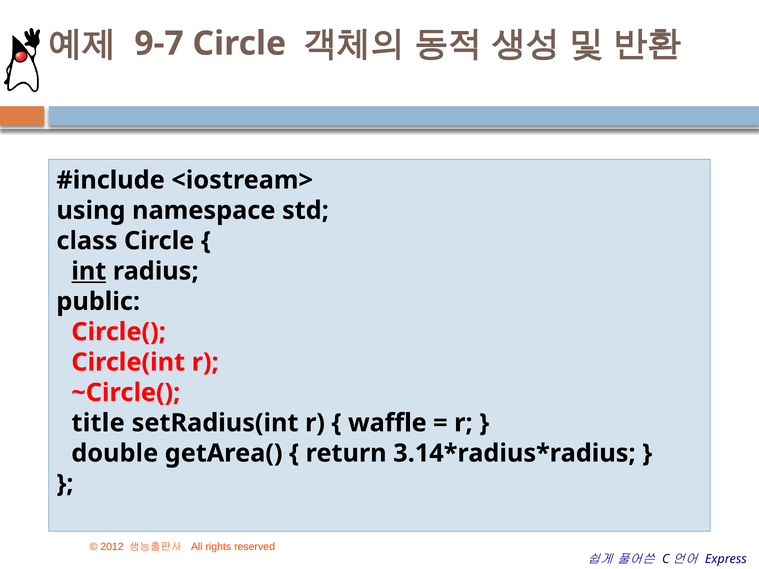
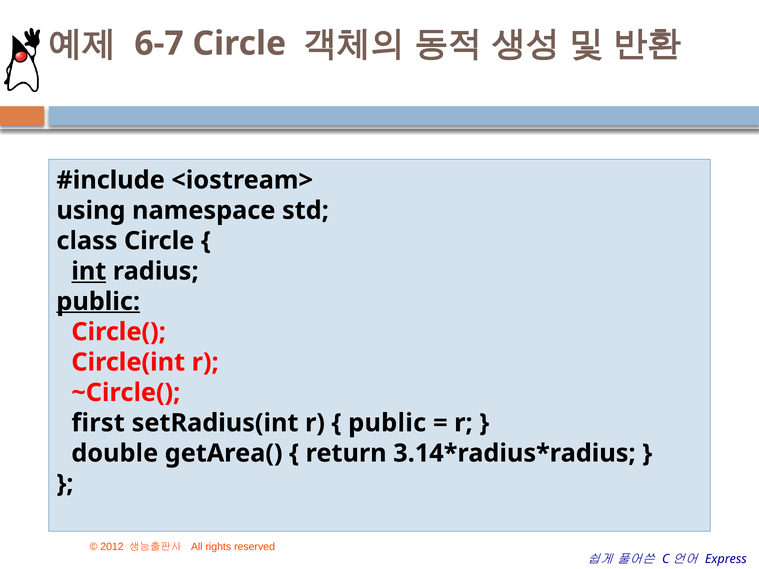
9-7: 9-7 -> 6-7 (159, 44)
public underline: none -> present (98, 302)
title: title -> first (98, 423)
waffle: waffle -> public (387, 423)
